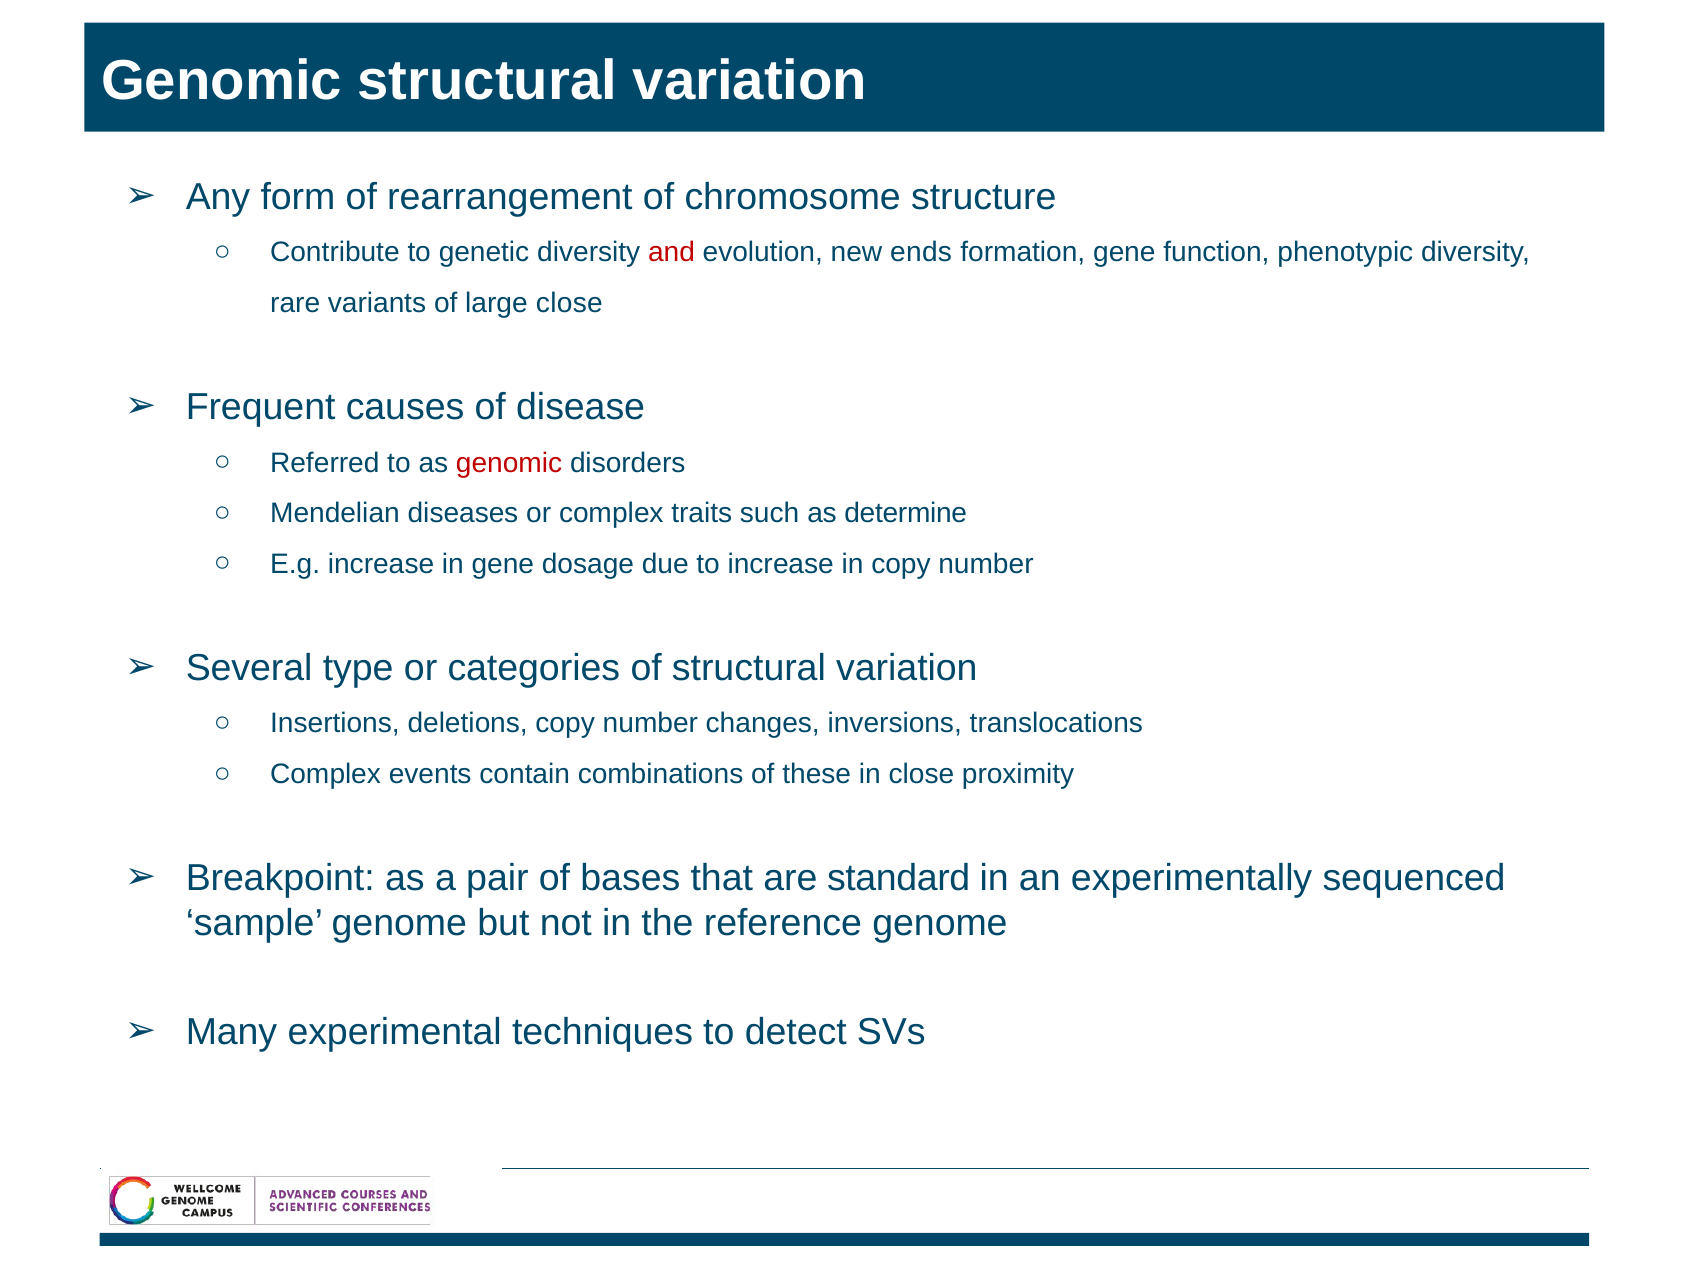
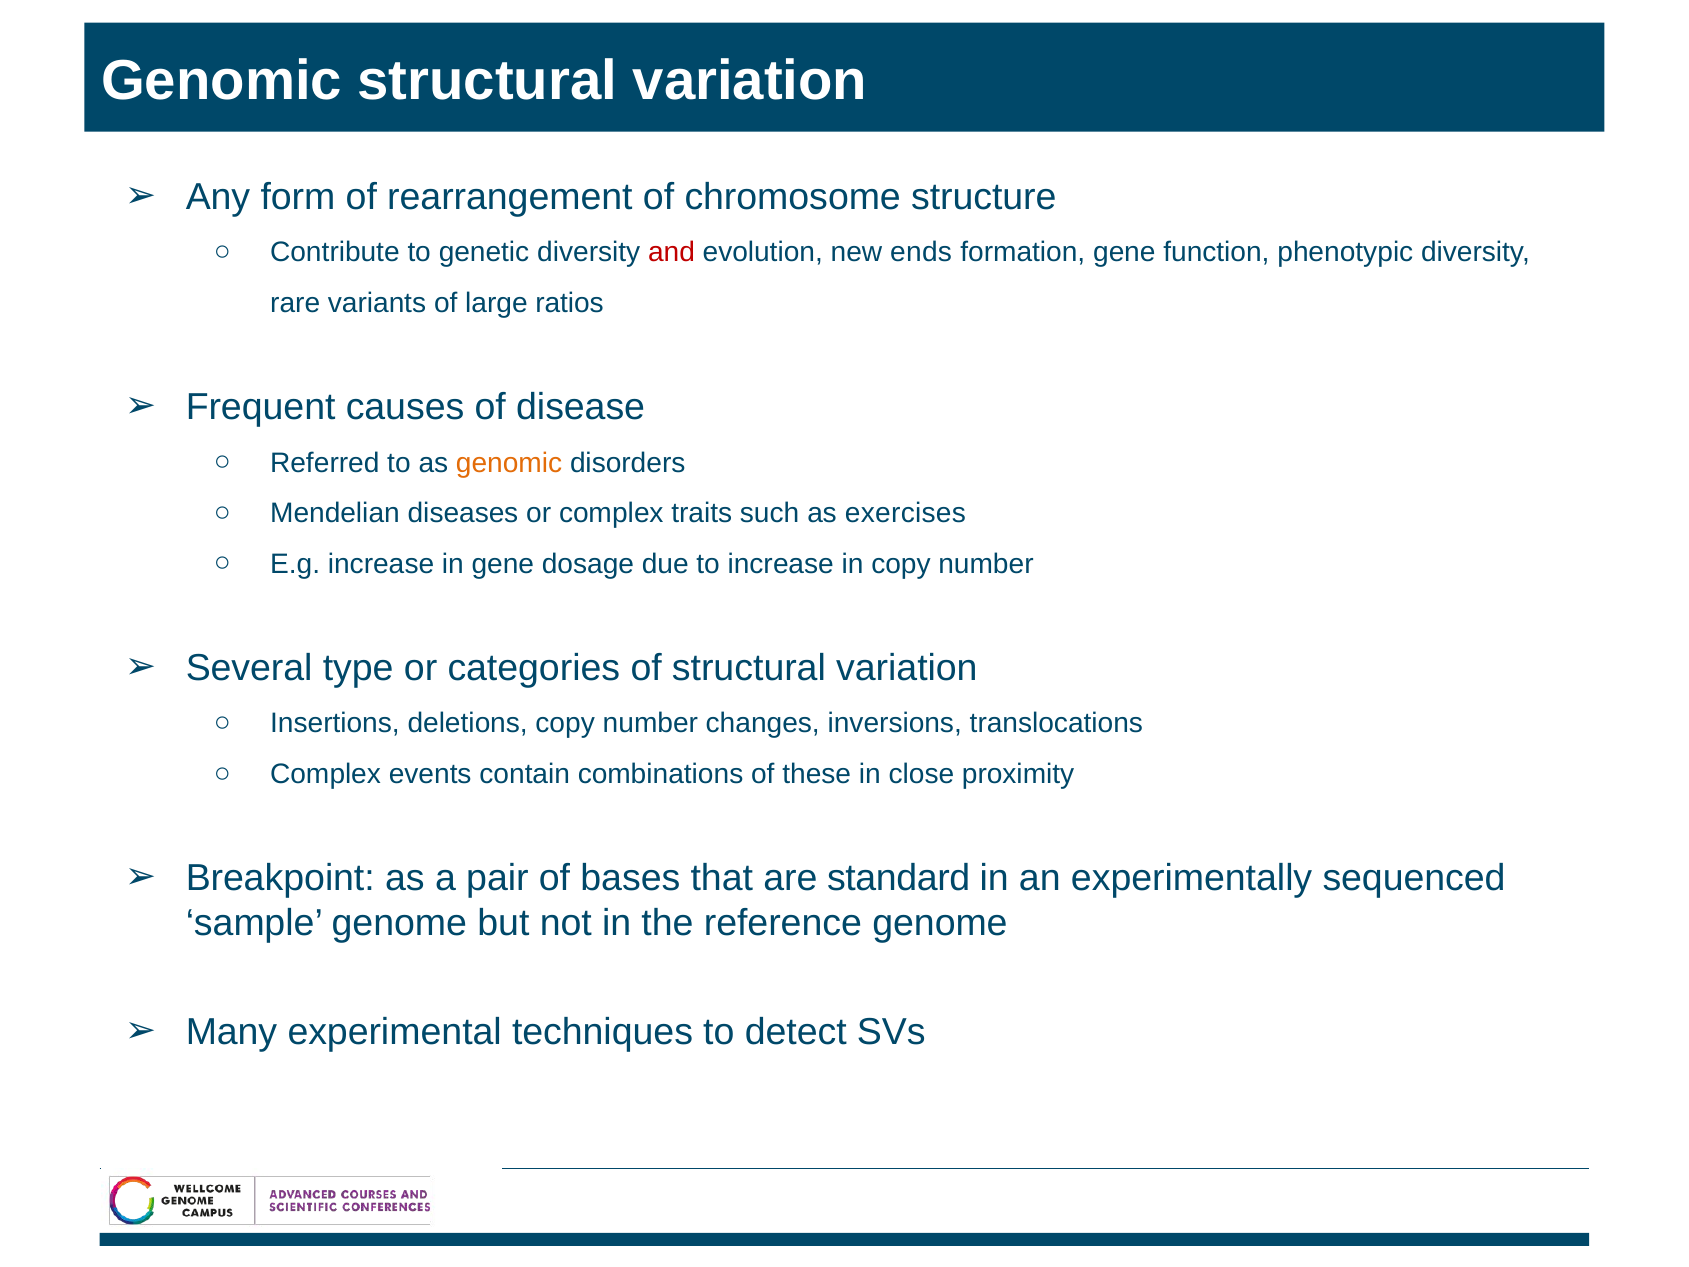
large close: close -> ratios (570, 303)
genomic colour: red -> orange (509, 463)
determine: determine -> exercises (905, 513)
